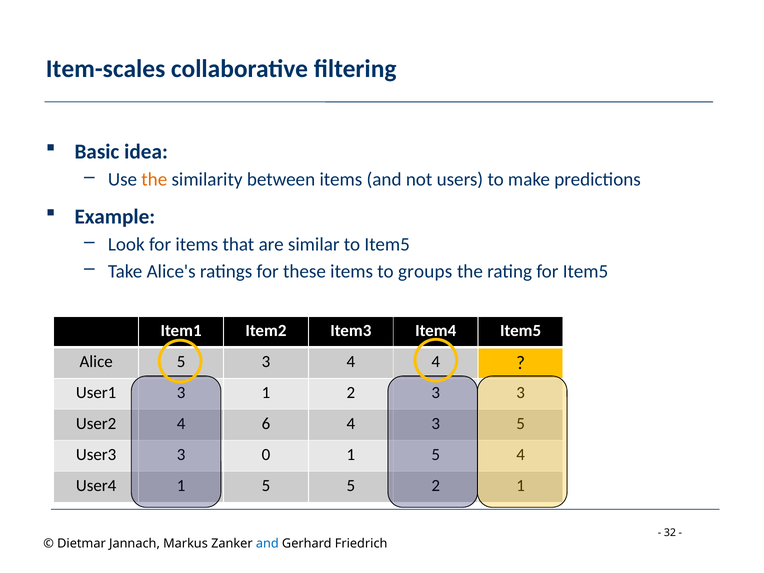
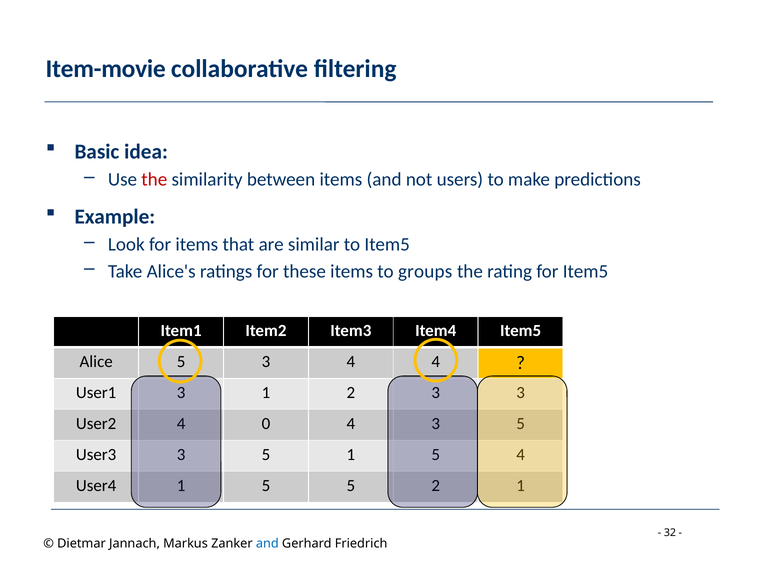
Item-scales: Item-scales -> Item-movie (106, 69)
the colour: orange -> red (154, 180)
6: 6 -> 0 (266, 424)
0: 0 -> 5 (266, 455)
